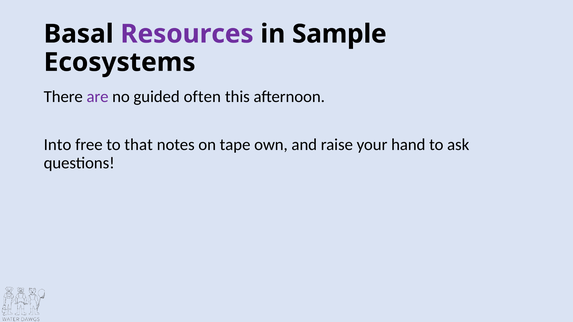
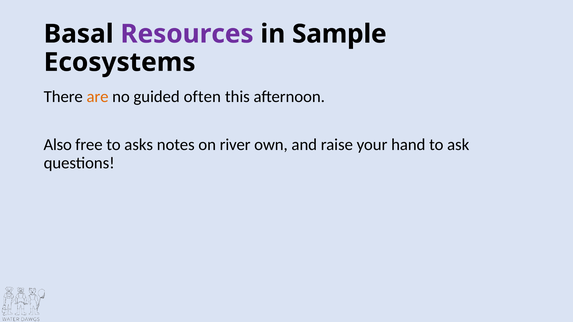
are colour: purple -> orange (97, 97)
Into: Into -> Also (58, 145)
that: that -> asks (139, 145)
tape: tape -> river (235, 145)
